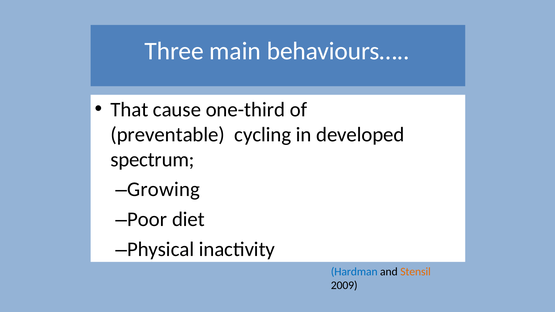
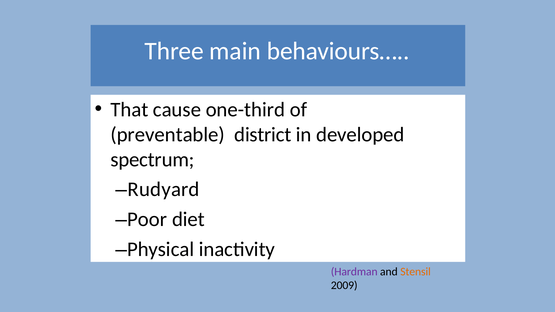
cycling: cycling -> district (263, 135)
Growing: Growing -> Rudyard (164, 190)
Hardman colour: blue -> purple (354, 272)
